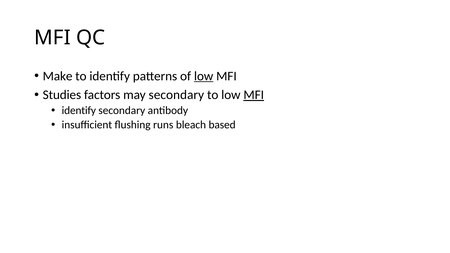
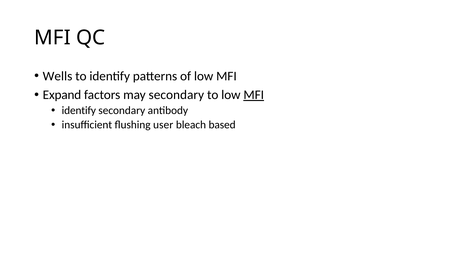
Make: Make -> Wells (58, 76)
low underline: present -> none (204, 76)
Studies: Studies -> Expand (62, 95)
runs: runs -> user (163, 125)
